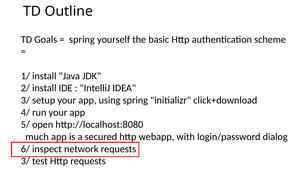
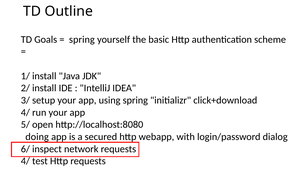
much: much -> doing (37, 137)
3/: 3/ -> 4/ (25, 161)
